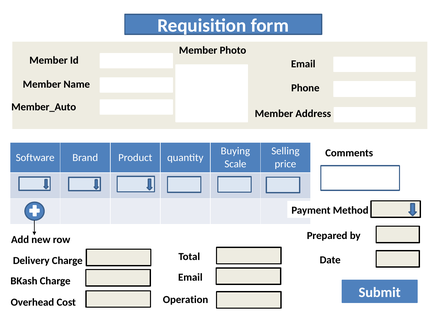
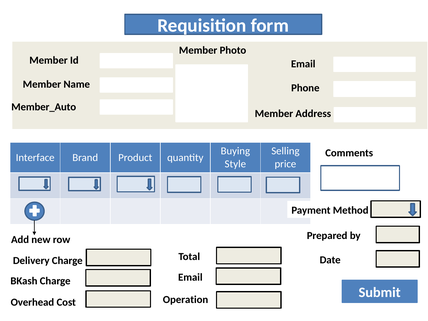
Software: Software -> Interface (35, 158)
Scale: Scale -> Style (235, 164)
